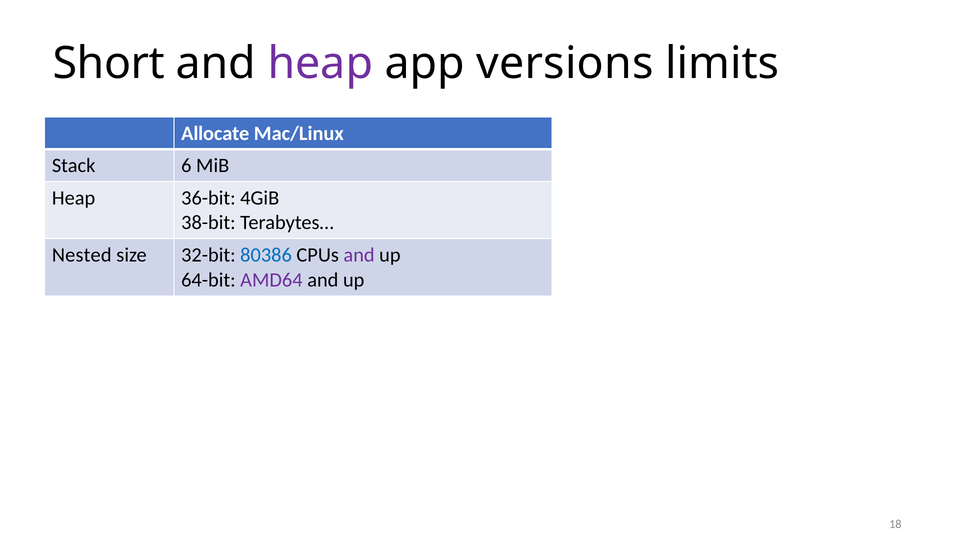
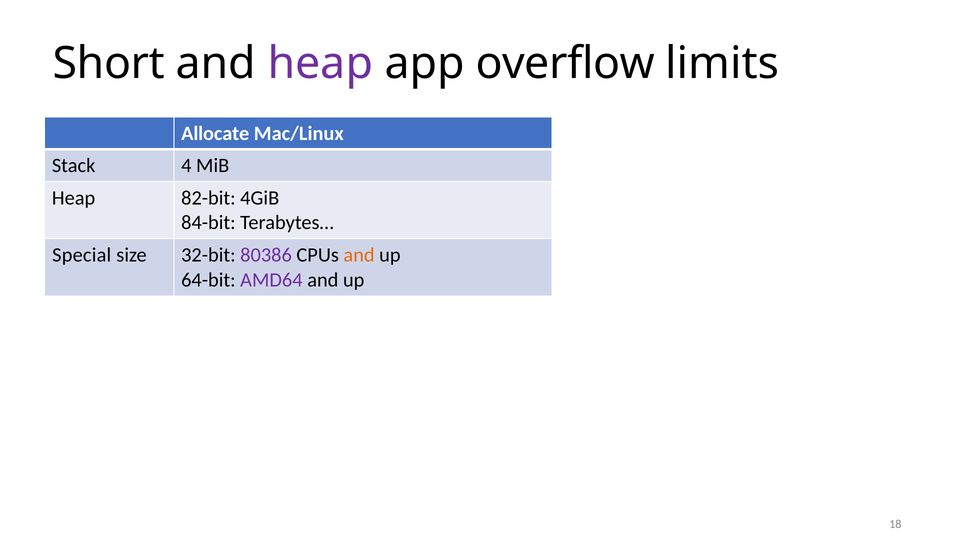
versions: versions -> overflow (565, 64)
6: 6 -> 4 (186, 166)
36-bit: 36-bit -> 82-bit (208, 198)
38-bit: 38-bit -> 84-bit (208, 223)
Nested: Nested -> Special (82, 255)
80386 colour: blue -> purple (266, 255)
and colour: purple -> orange (359, 255)
